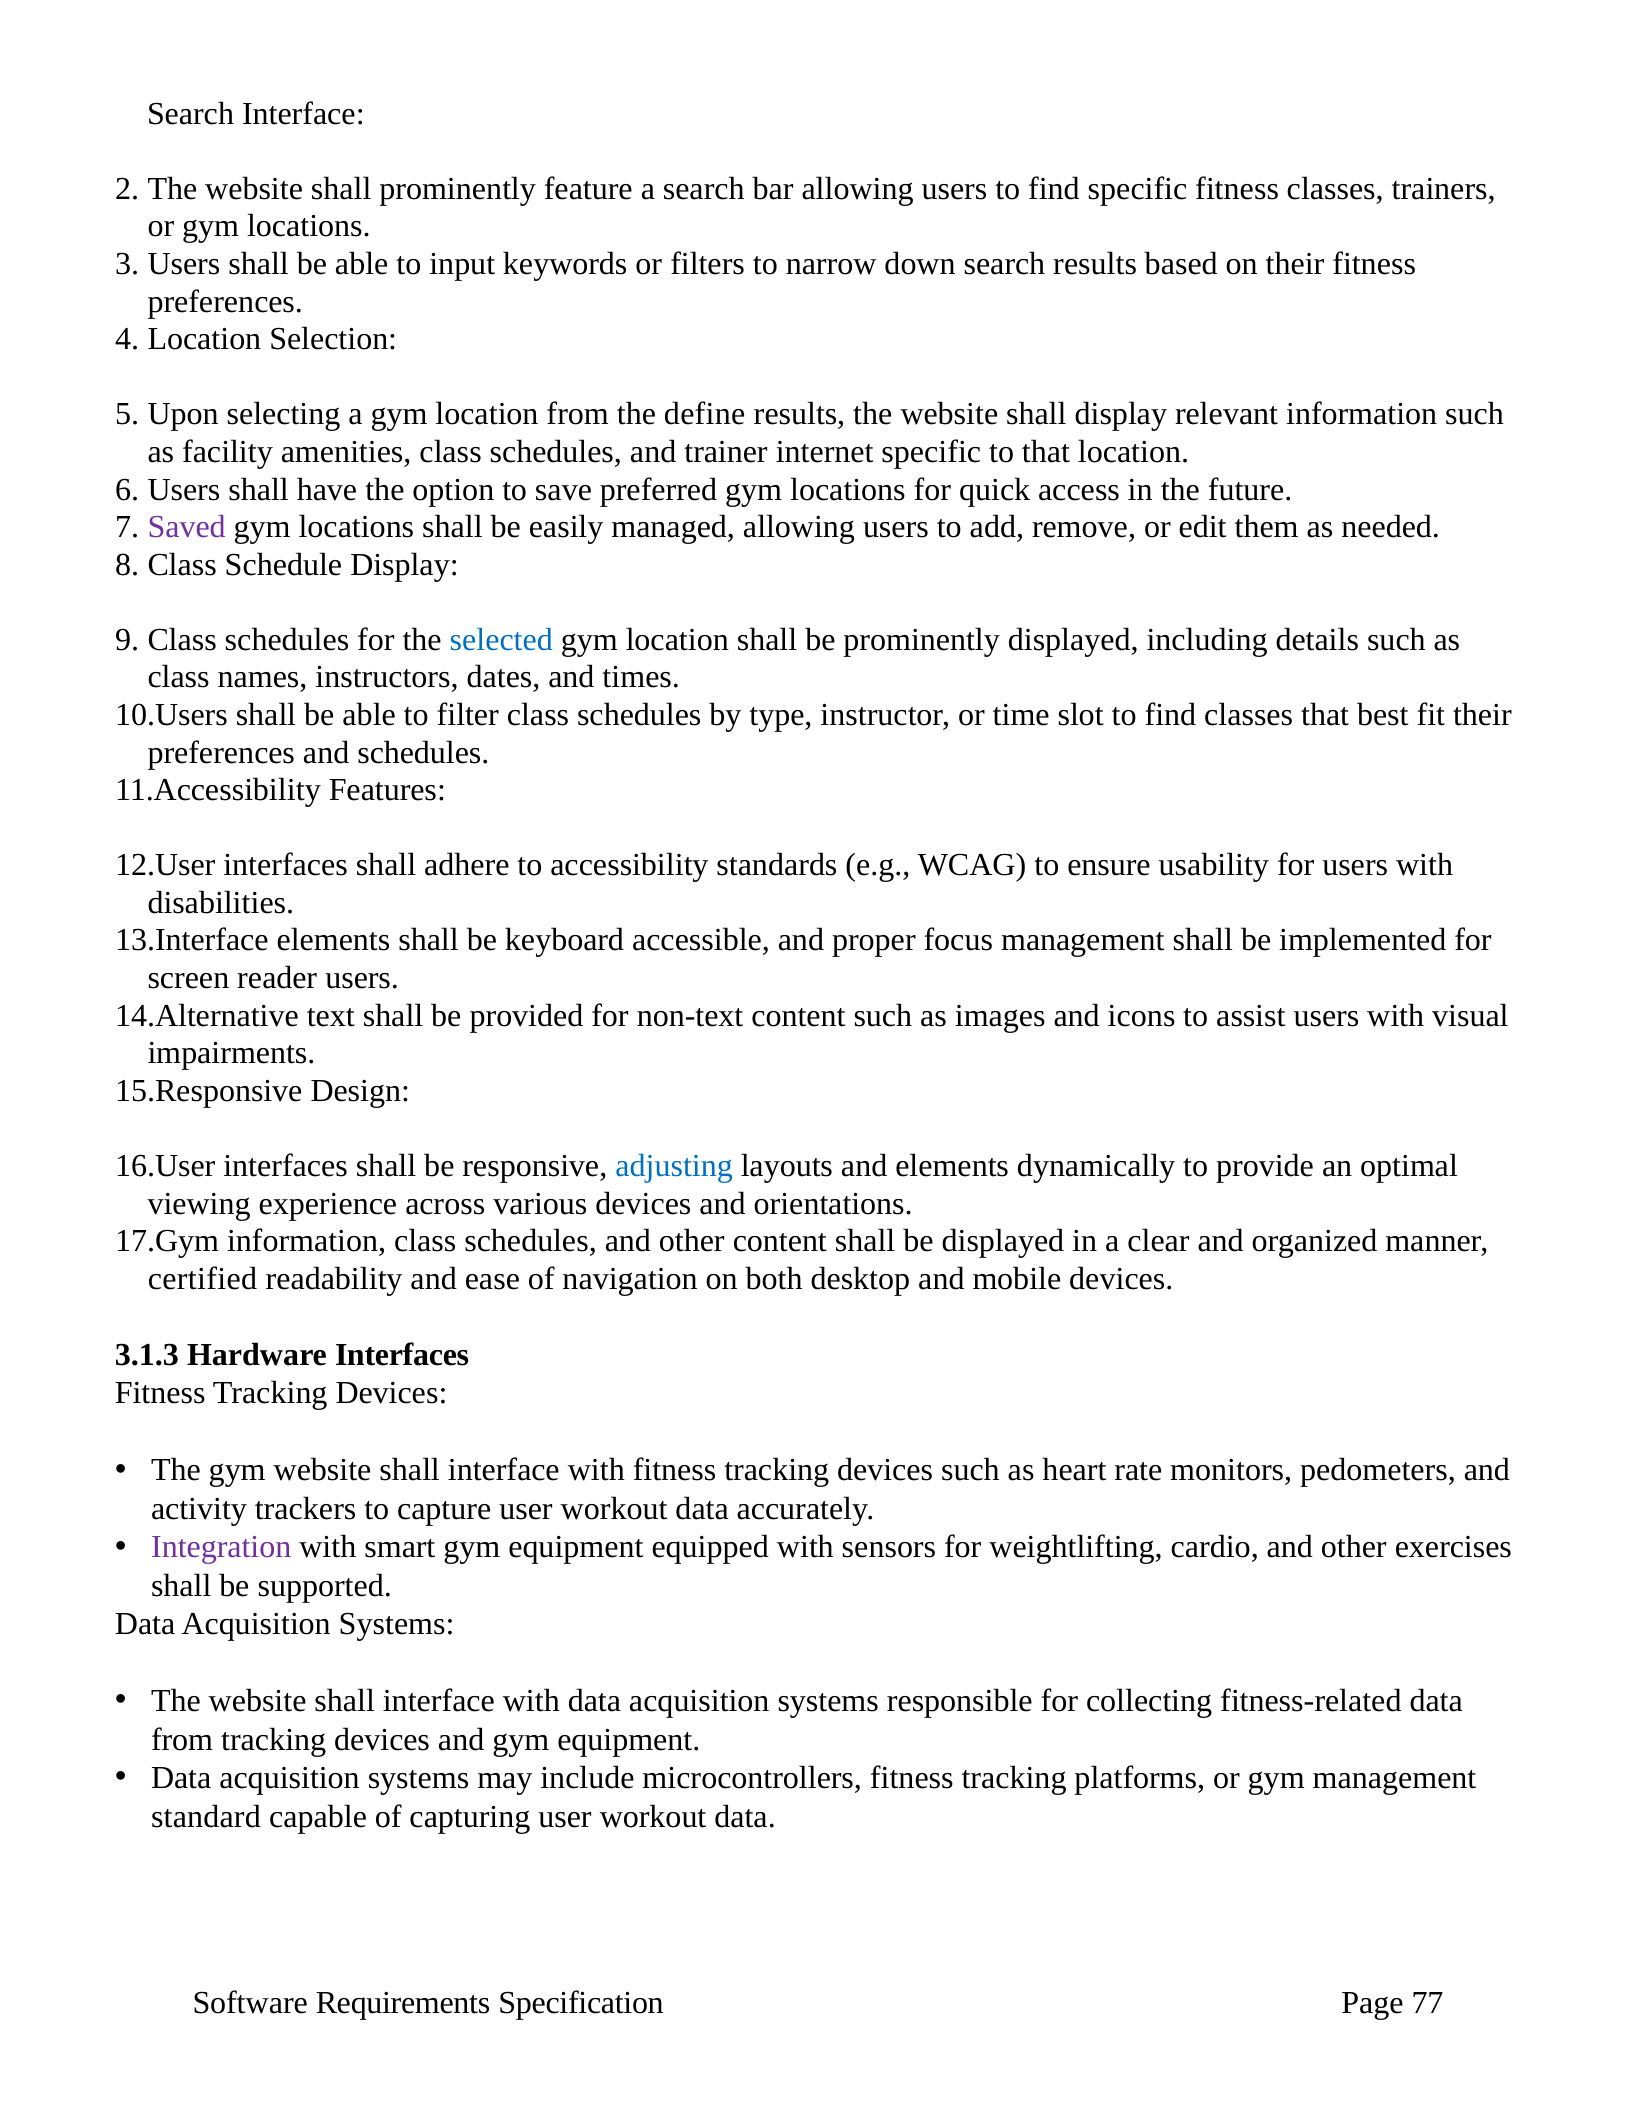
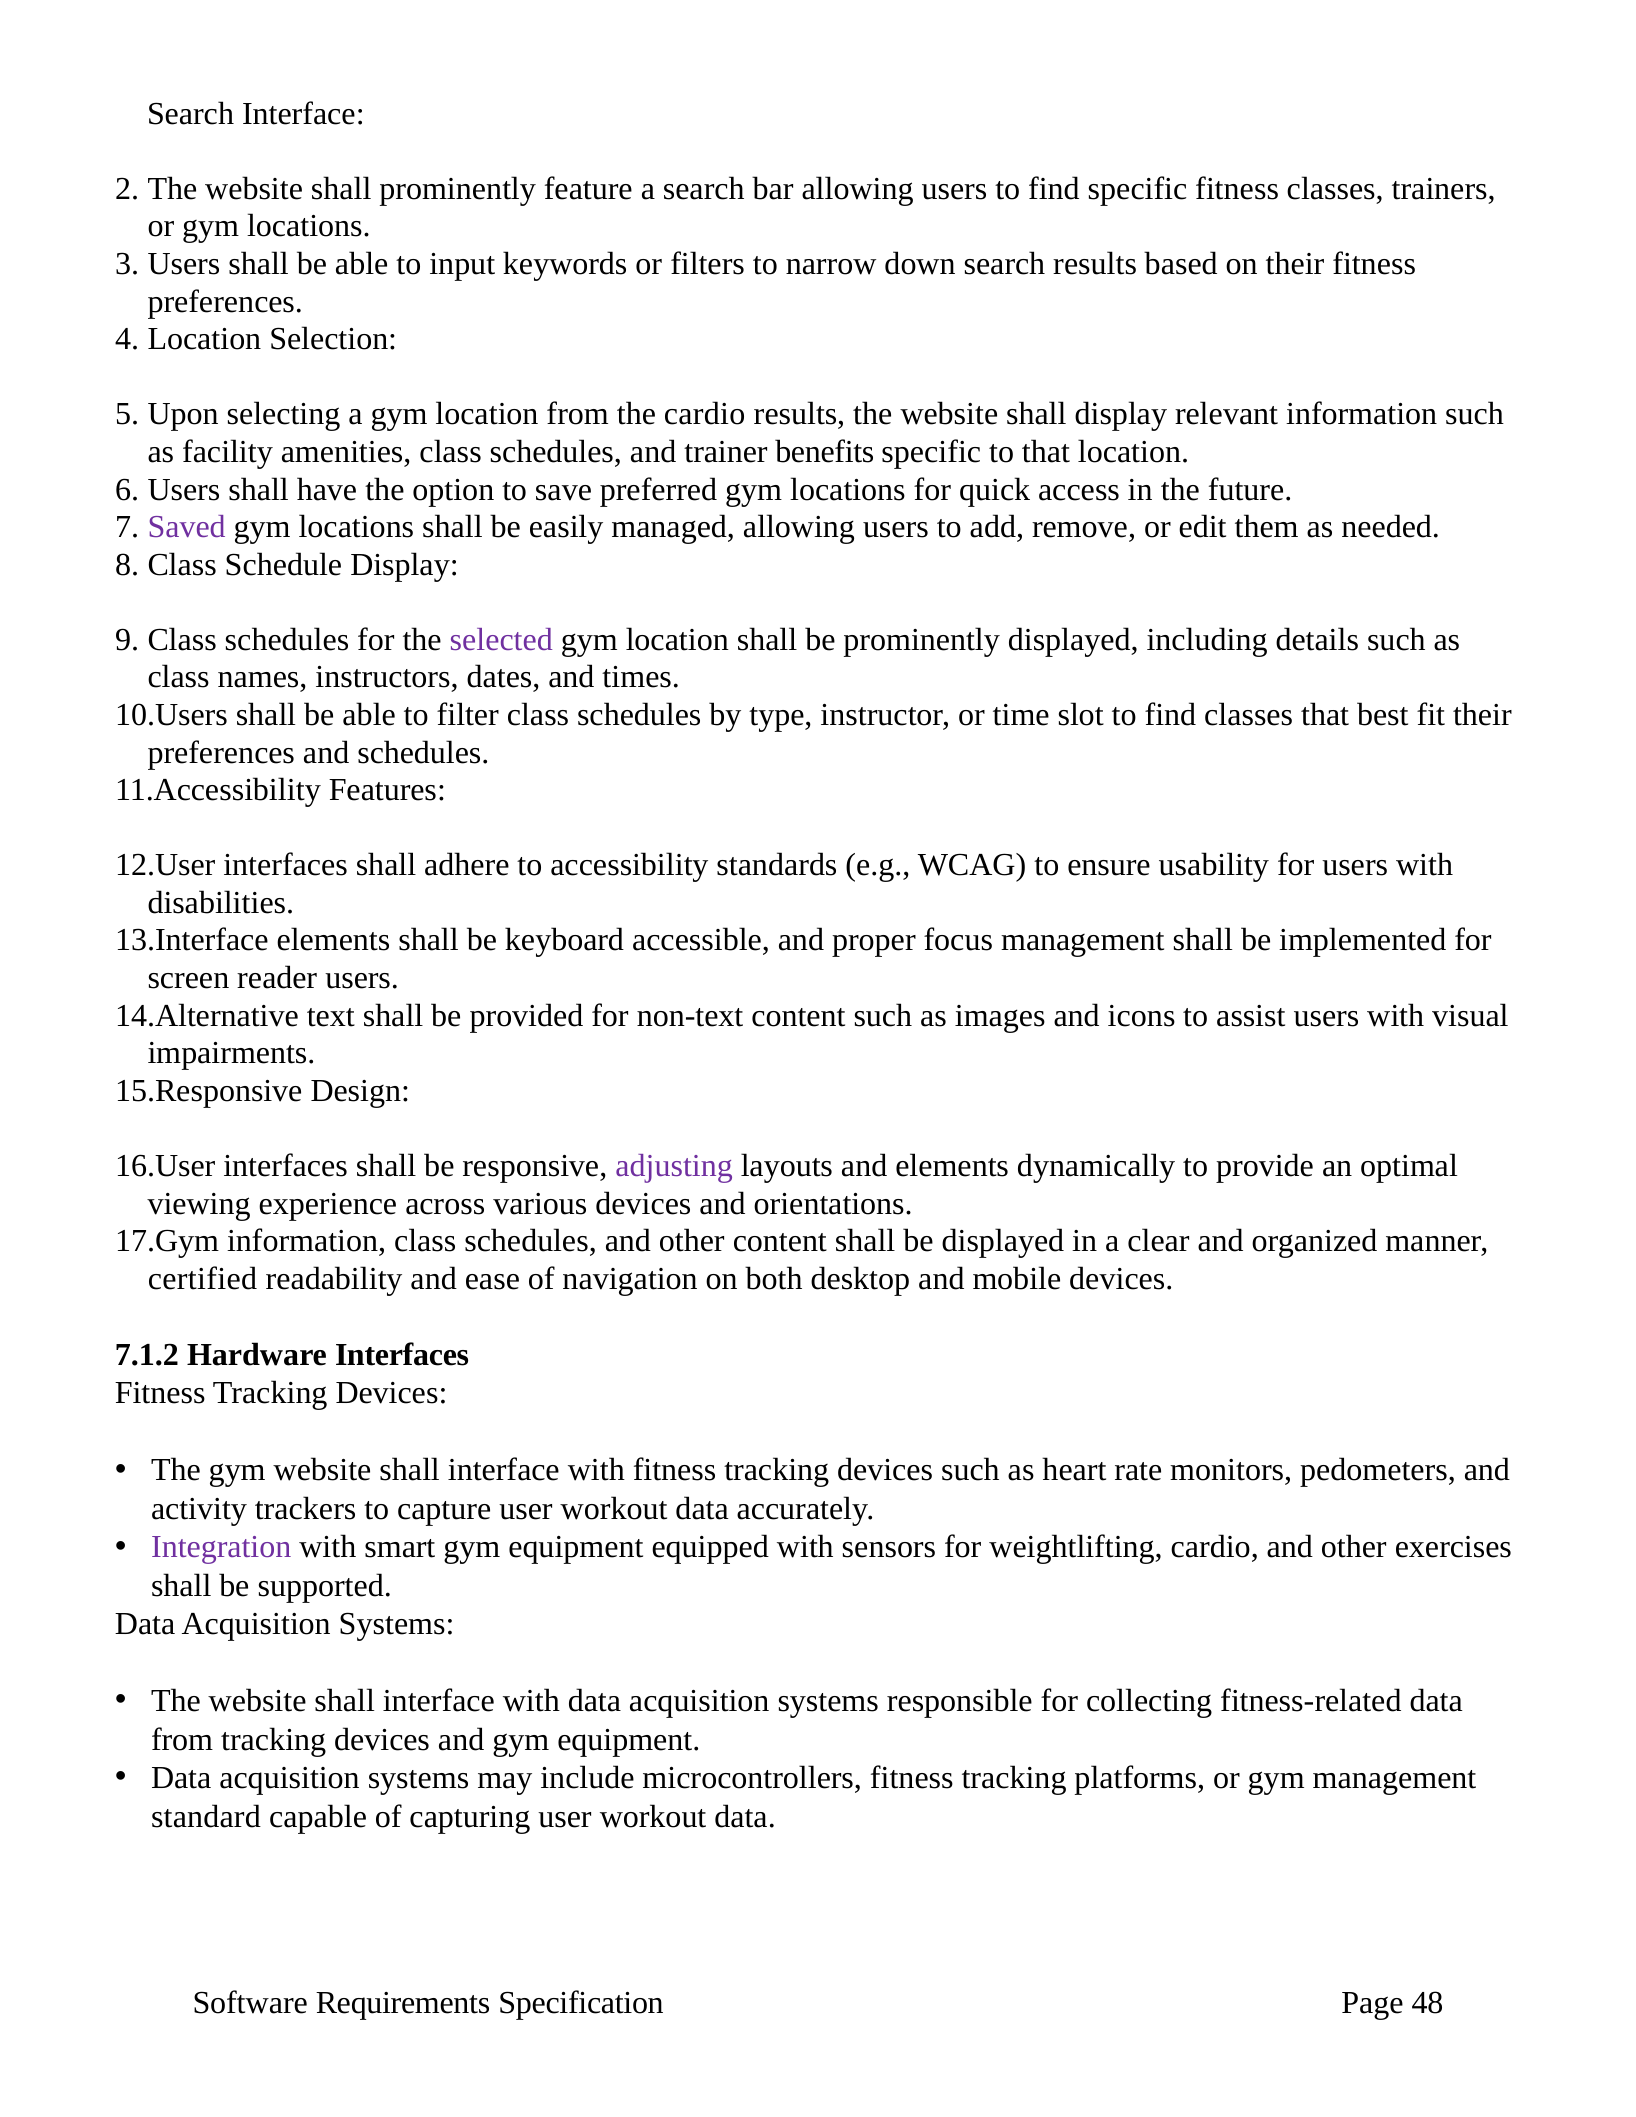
the define: define -> cardio (705, 414)
internet: internet -> benefits (825, 452)
selected colour: blue -> purple (501, 640)
adjusting colour: blue -> purple (674, 1166)
3.1.3: 3.1.3 -> 7.1.2 (147, 1355)
77: 77 -> 48 (1427, 2003)
